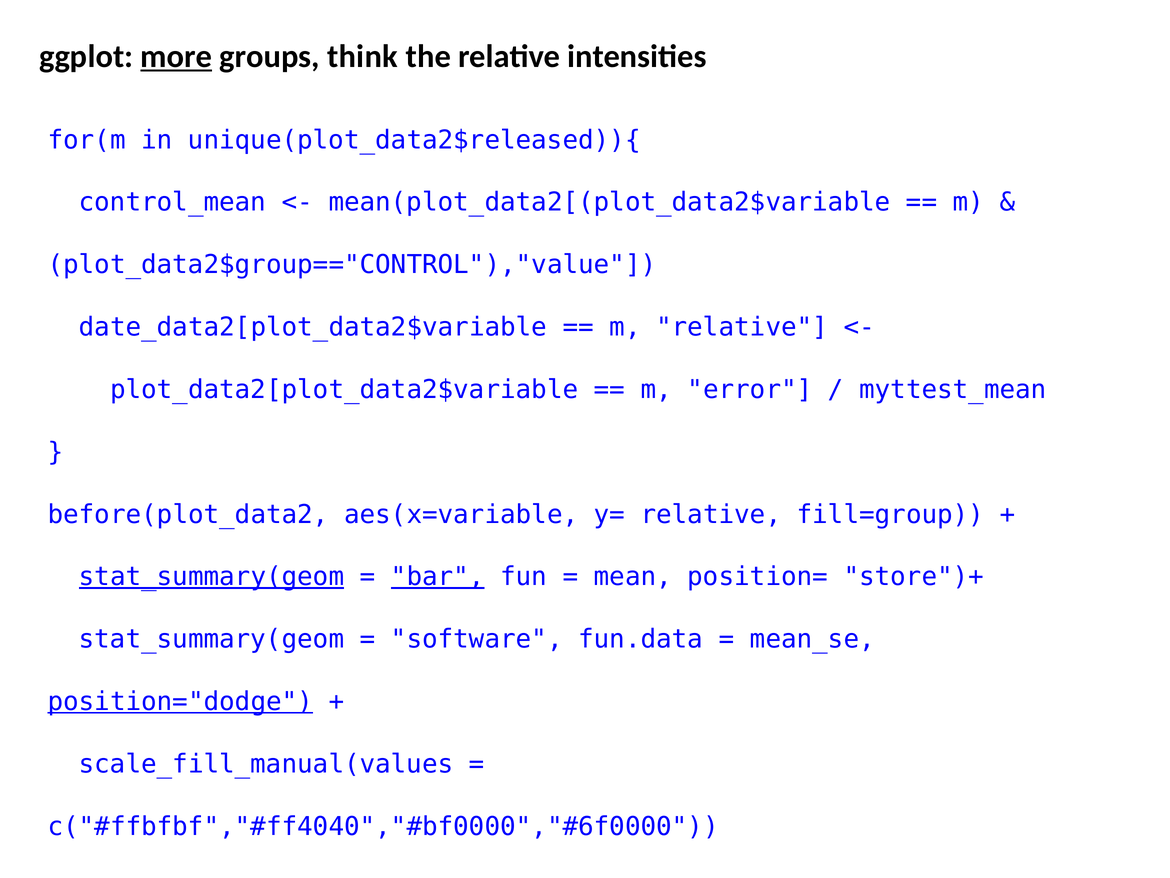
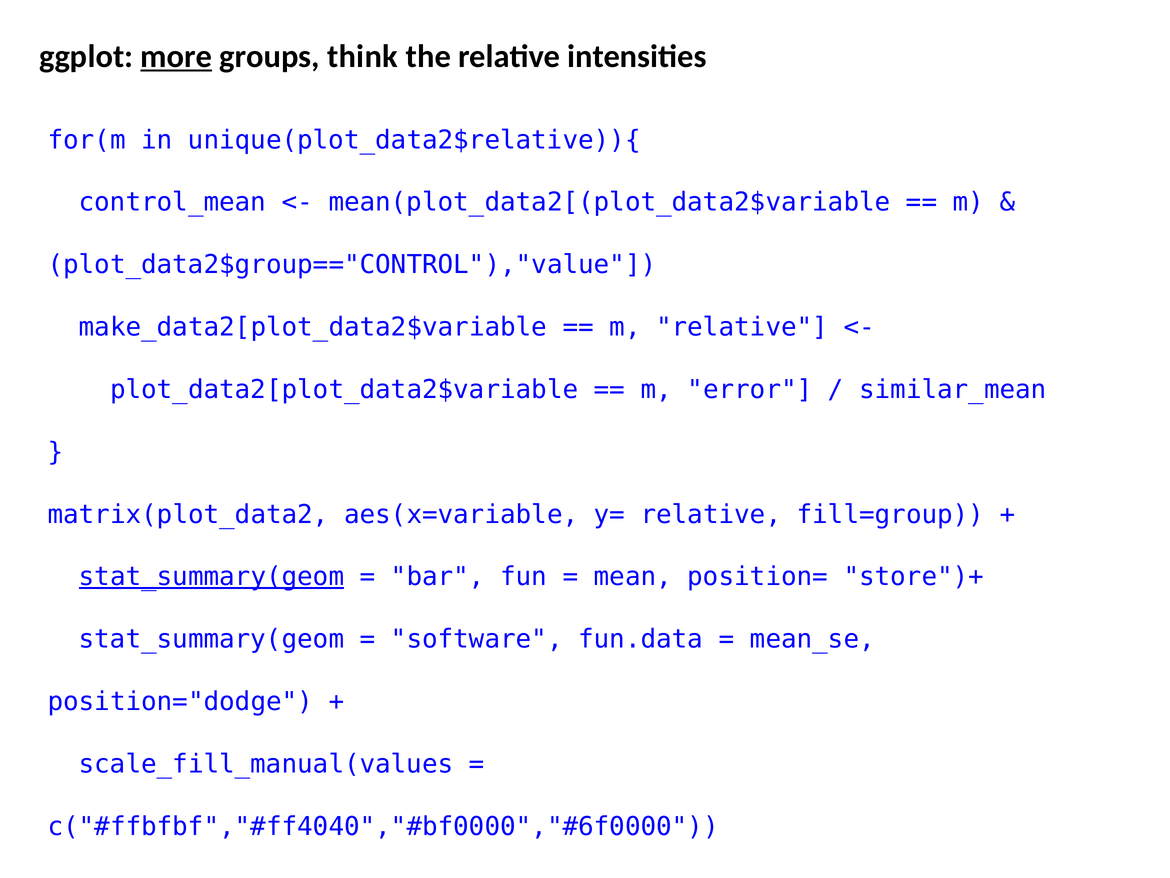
unique(plot_data2$released)){: unique(plot_data2$released)){ -> unique(plot_data2$relative)){ (414, 140)
date_data2[plot_data2$variable: date_data2[plot_data2$variable -> make_data2[plot_data2$variable (313, 327)
myttest_mean: myttest_mean -> similar_mean (953, 389)
before(plot_data2: before(plot_data2 -> matrix(plot_data2 (188, 514)
bar underline: present -> none (438, 577)
position="dodge underline: present -> none (180, 701)
